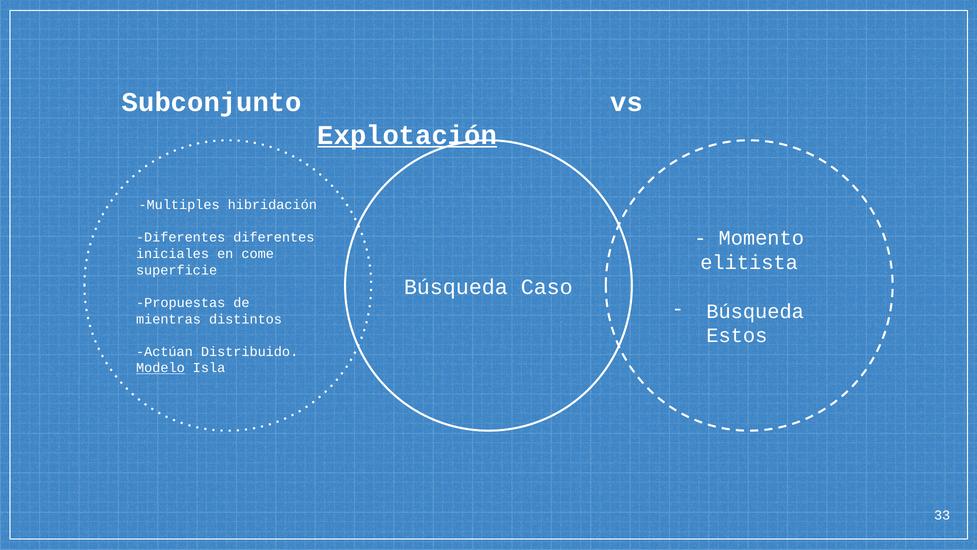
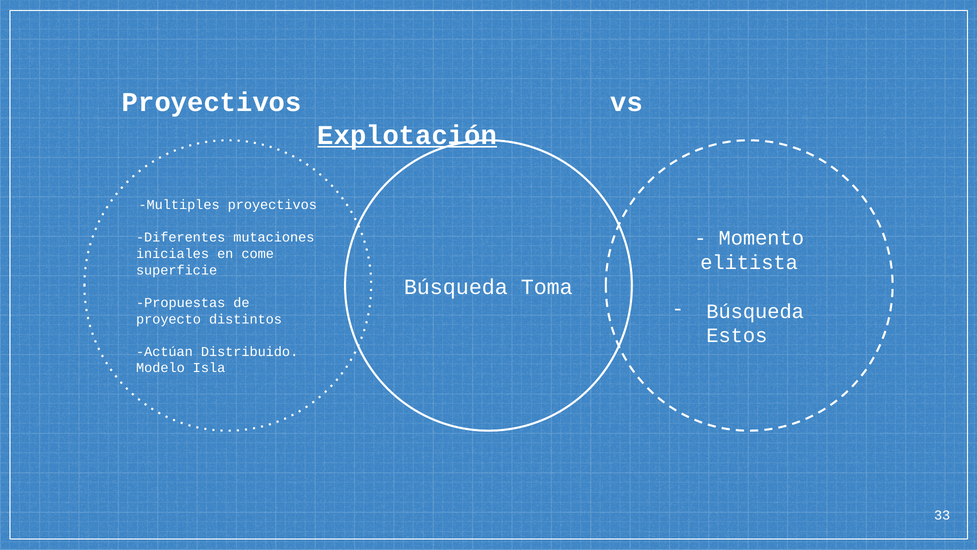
Subconjunto: Subconjunto -> Proyectivos (212, 102)
Multiples hibridación: hibridación -> proyectivos (272, 205)
Diferentes diferentes: diferentes -> mutaciones (274, 237)
Caso: Caso -> Toma (547, 287)
mientras: mientras -> proyecto (169, 319)
Modelo underline: present -> none (160, 368)
